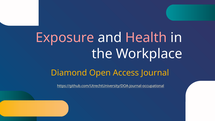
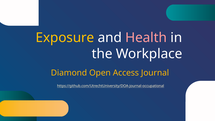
Exposure colour: pink -> yellow (65, 38)
